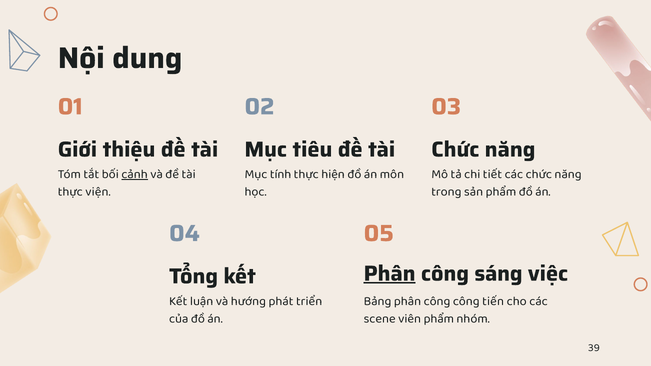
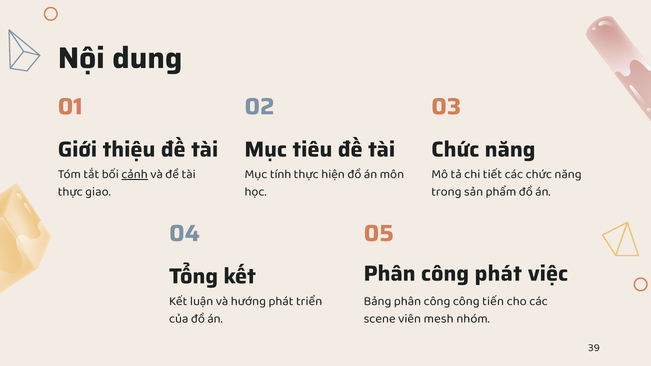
viện: viện -> giao (98, 192)
Phân underline: present -> none (390, 274)
công sáng: sáng -> phát (498, 274)
viên phẩm: phẩm -> mesh (439, 319)
